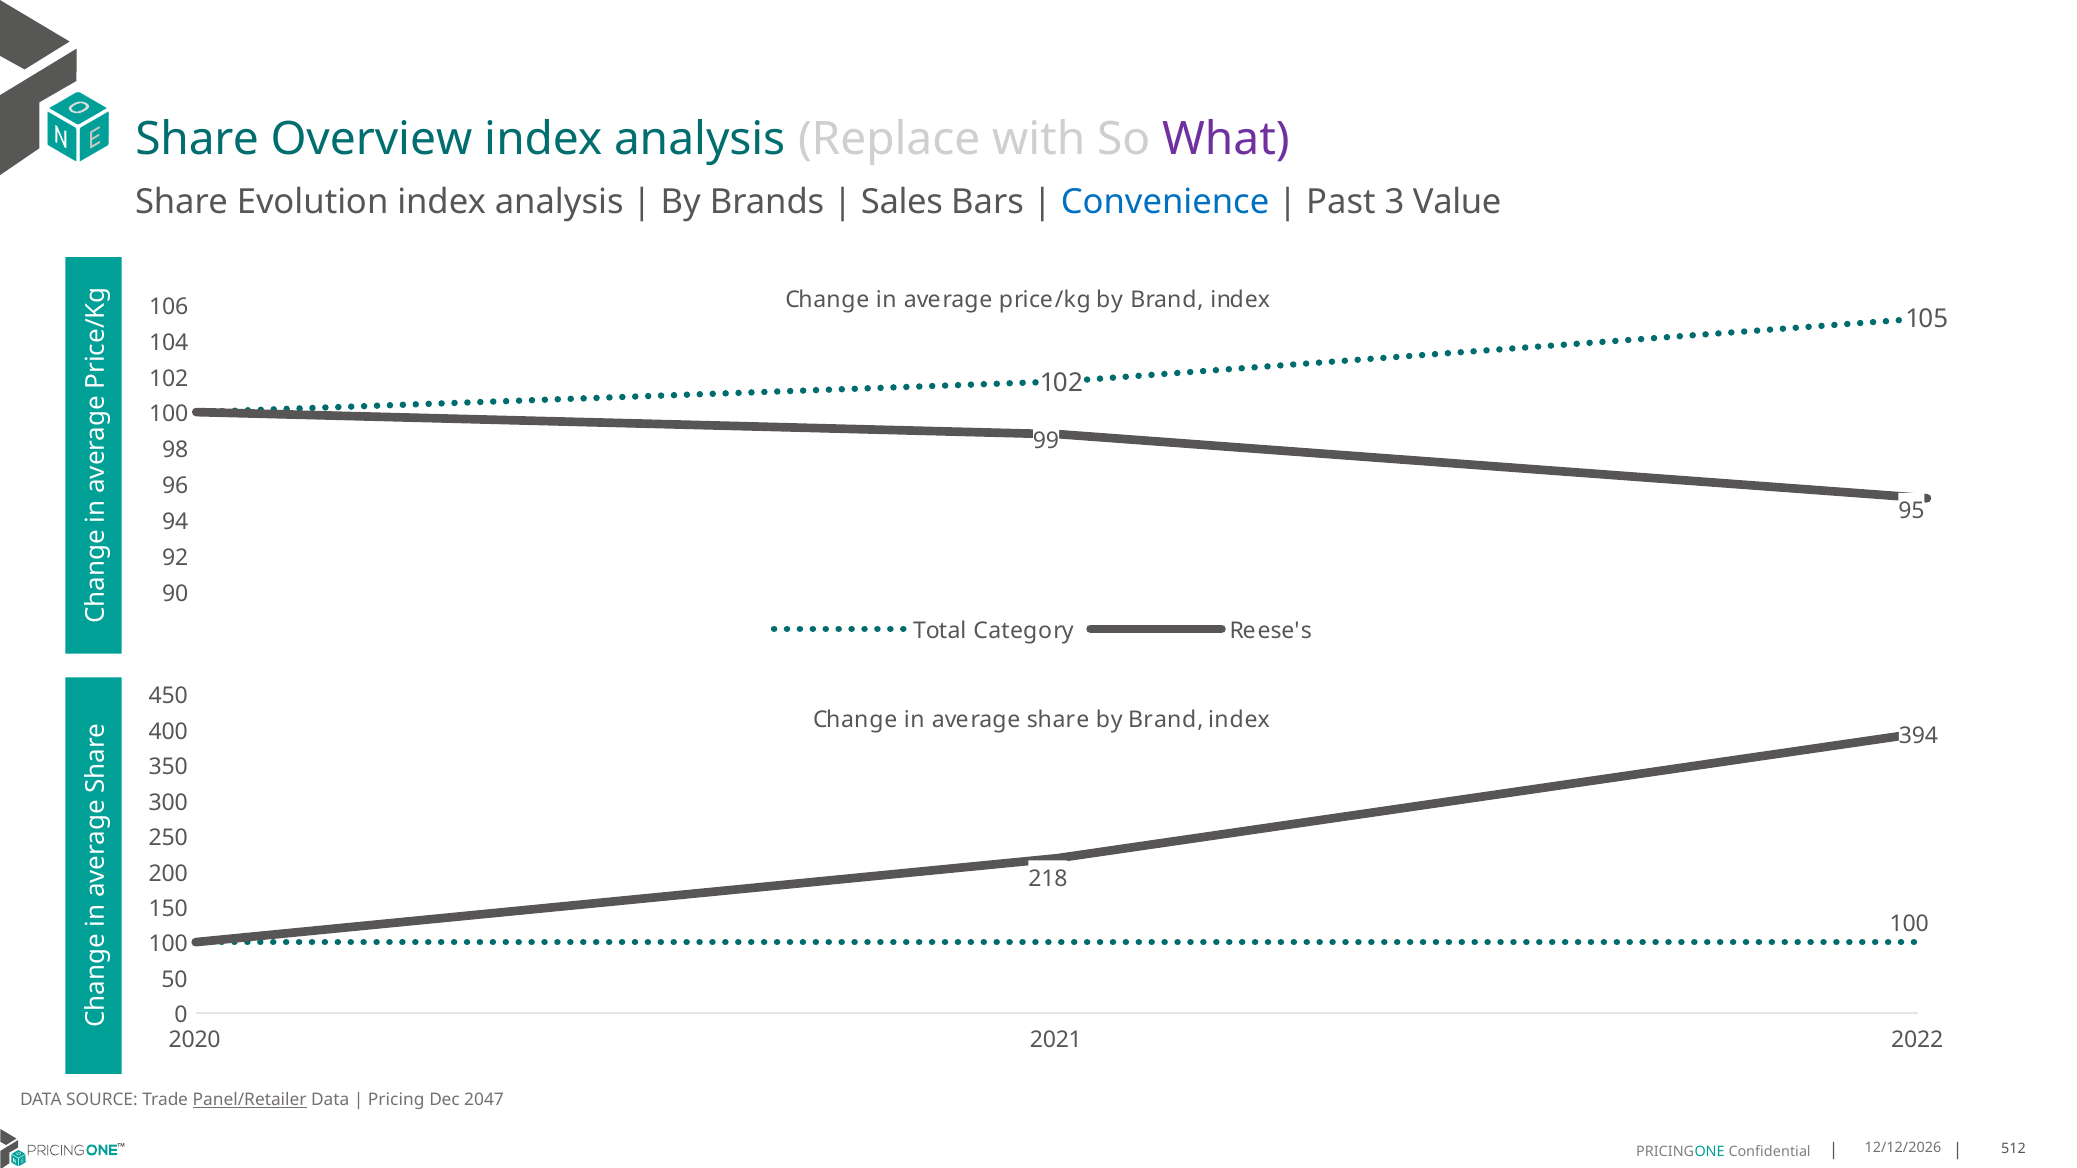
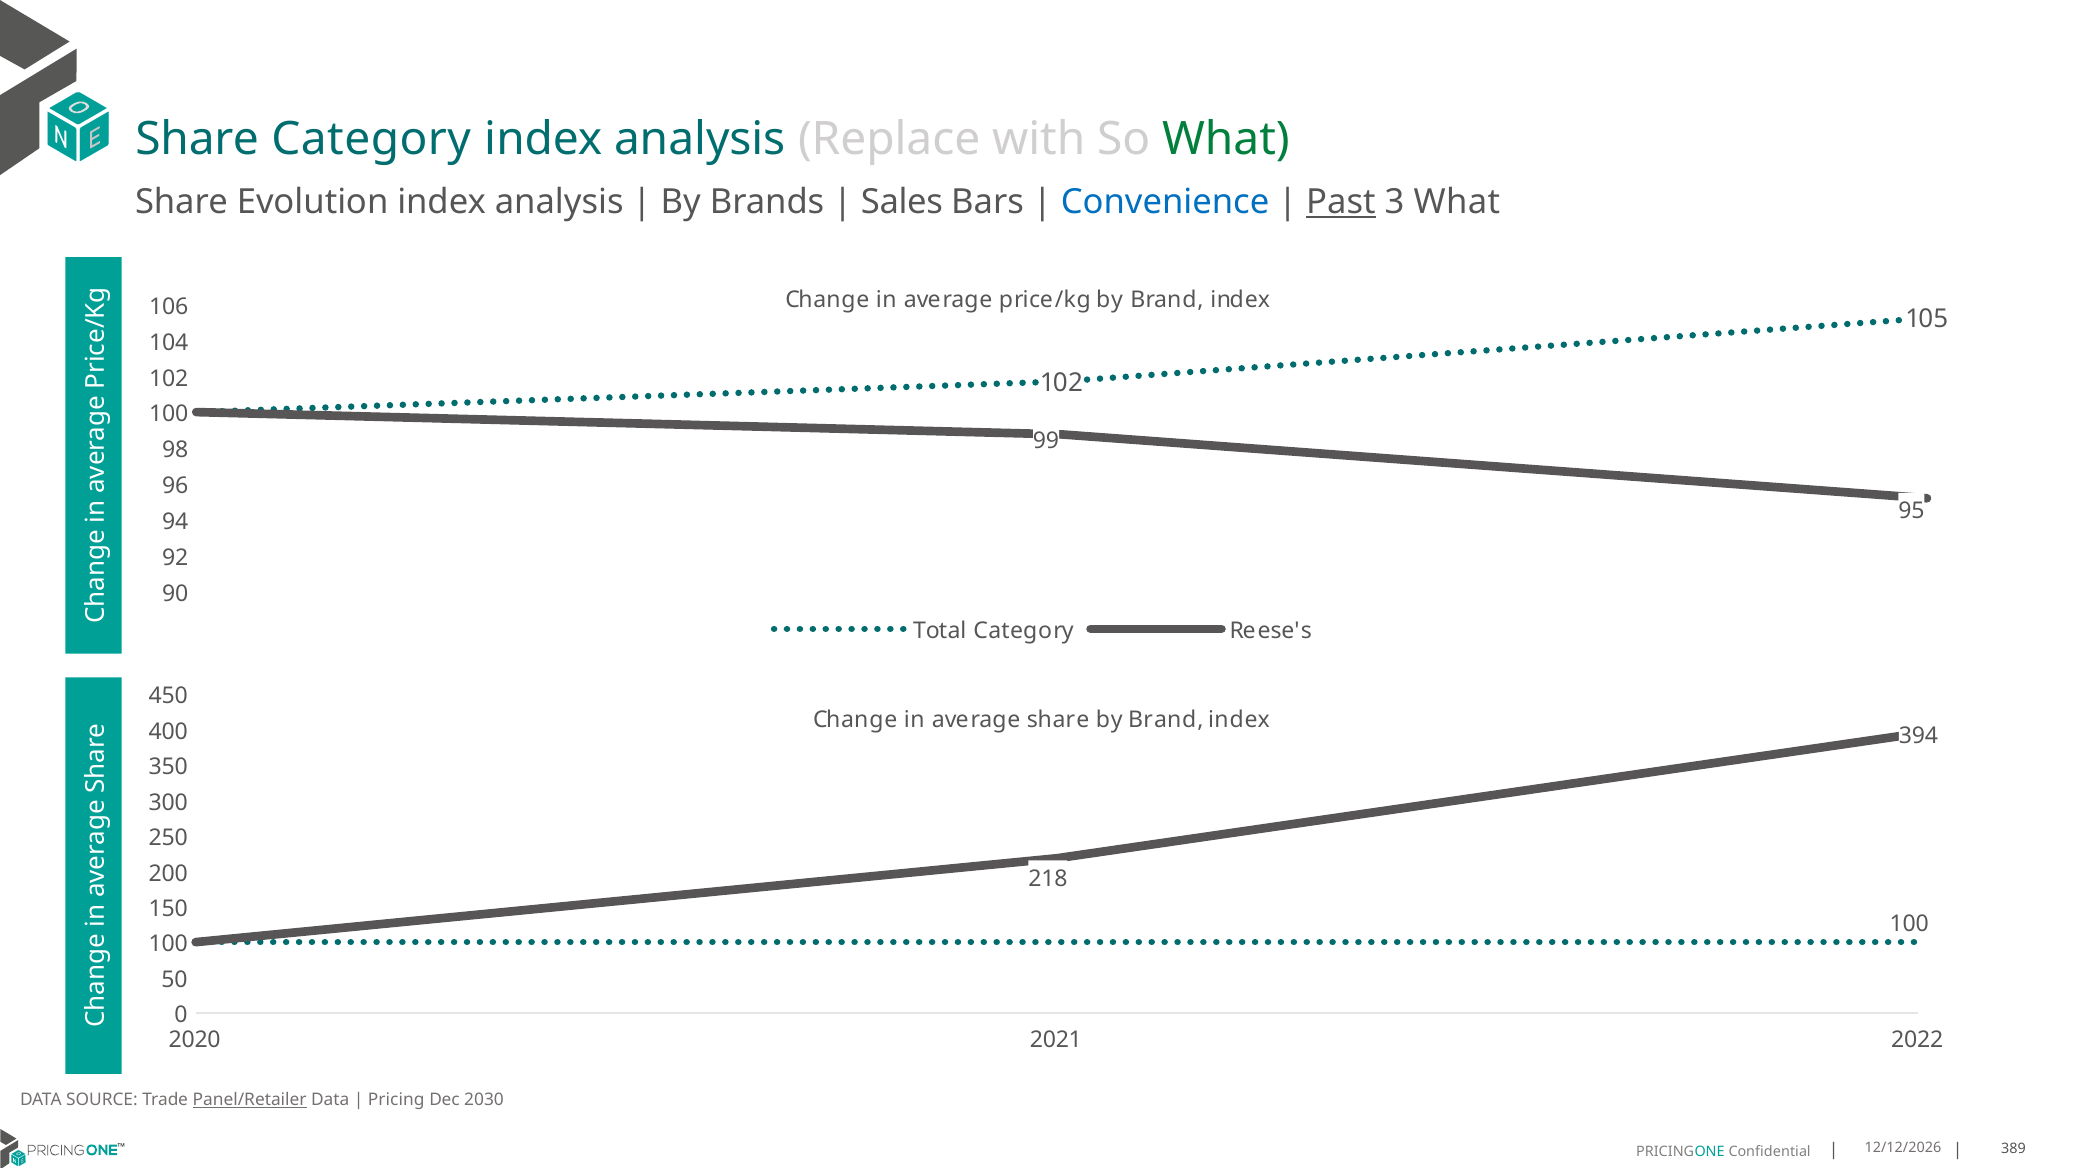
Share Overview: Overview -> Category (371, 140)
What colour: purple -> green (1226, 140)
Past underline: none -> present (1341, 202)
3 Value: Value -> What (1457, 202)
2047: 2047 -> 2030 (484, 1100)
512: 512 -> 389 (2013, 1149)
